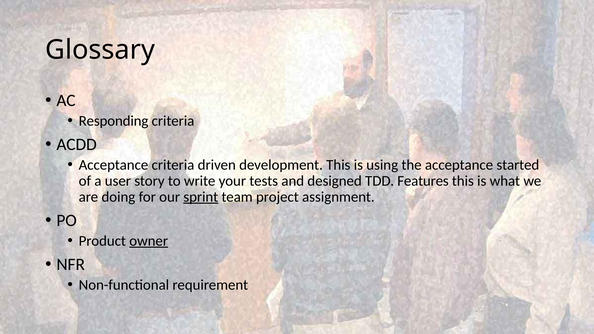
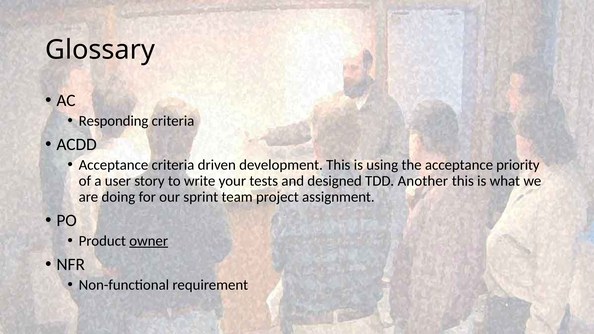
started: started -> priority (518, 165)
Features: Features -> Another (423, 181)
sprint underline: present -> none (201, 197)
